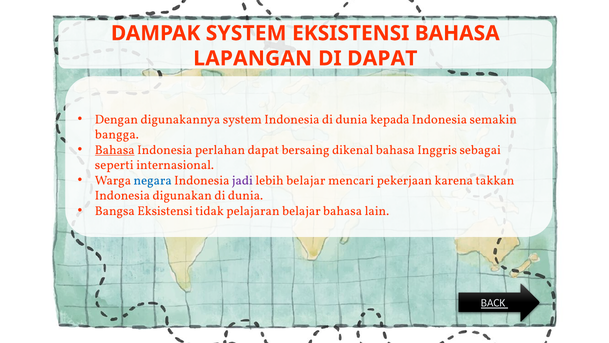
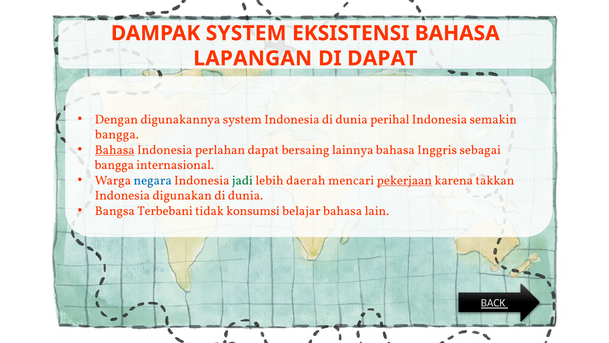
kepada: kepada -> perihal (390, 119)
dikenal: dikenal -> lainnya (353, 150)
seperti: seperti -> bangga (114, 165)
jadi colour: purple -> green (242, 180)
lebih belajar: belajar -> daerah (306, 180)
pekerjaan underline: none -> present (404, 180)
Bangsa Eksistensi: Eksistensi -> Terbebani (165, 211)
pelajaran: pelajaran -> konsumsi (253, 211)
